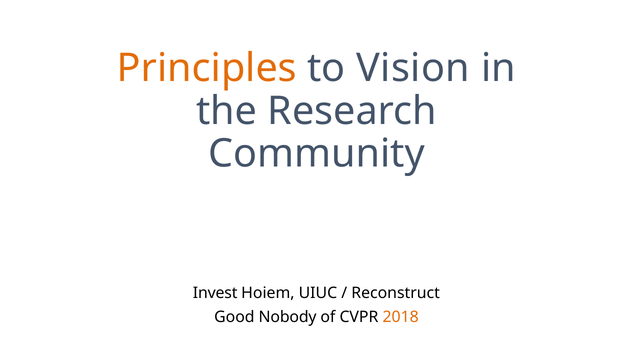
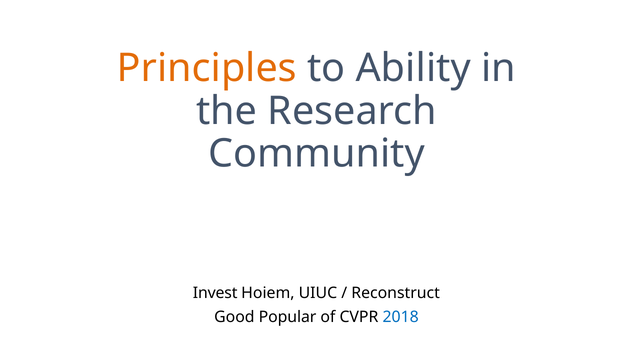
Vision: Vision -> Ability (413, 68)
Nobody: Nobody -> Popular (288, 317)
2018 colour: orange -> blue (401, 317)
